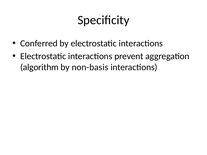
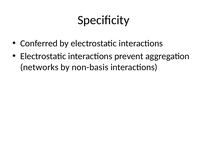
algorithm: algorithm -> networks (39, 67)
